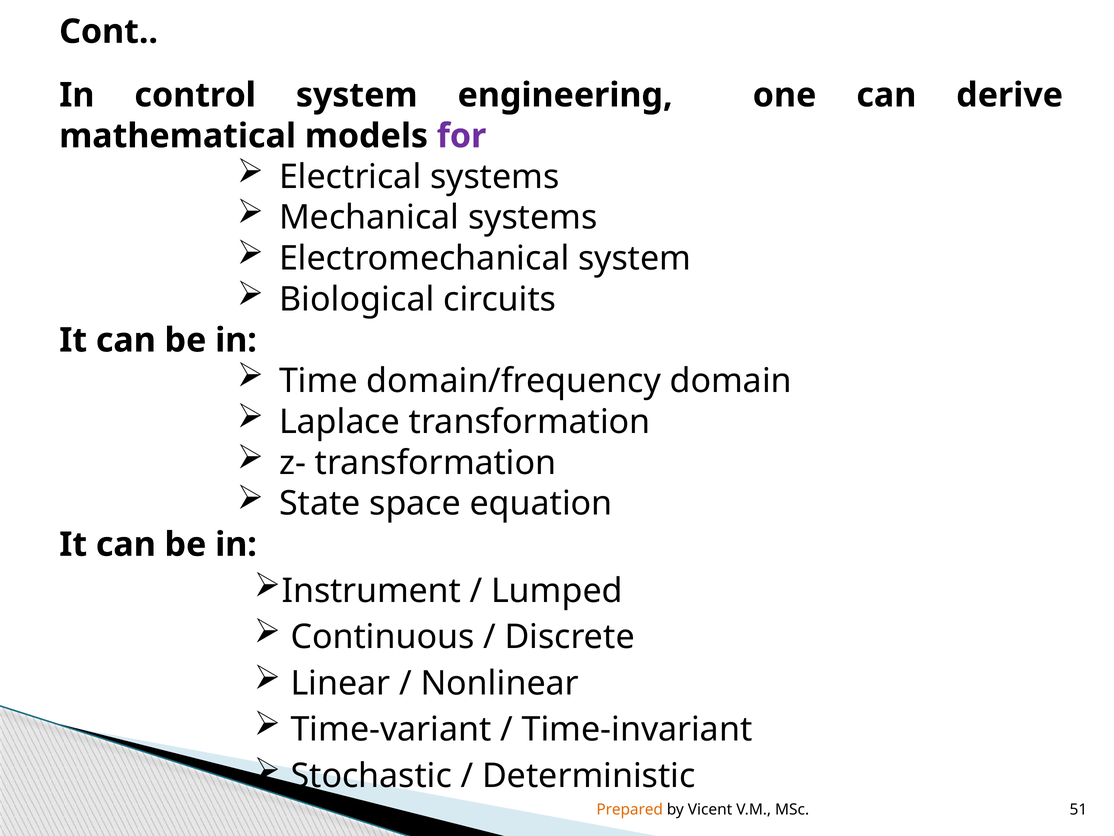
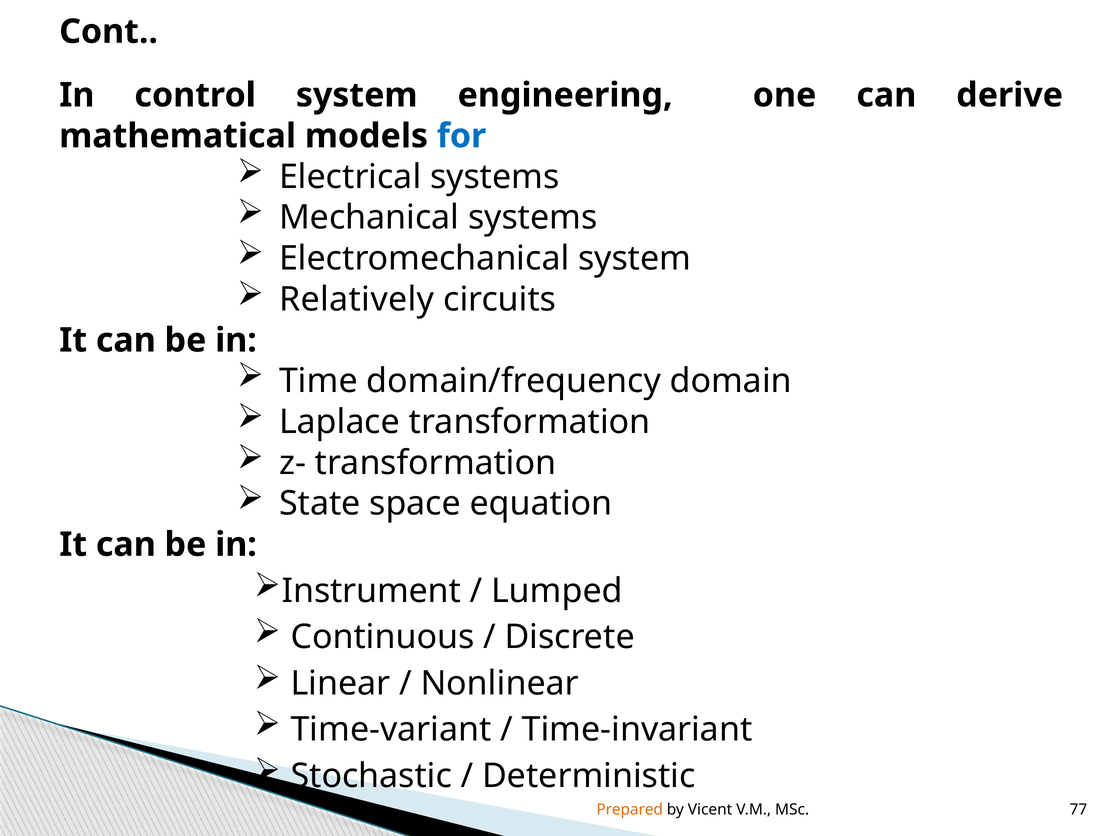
for colour: purple -> blue (462, 136)
Biological: Biological -> Relatively (357, 299)
51: 51 -> 77 (1078, 809)
